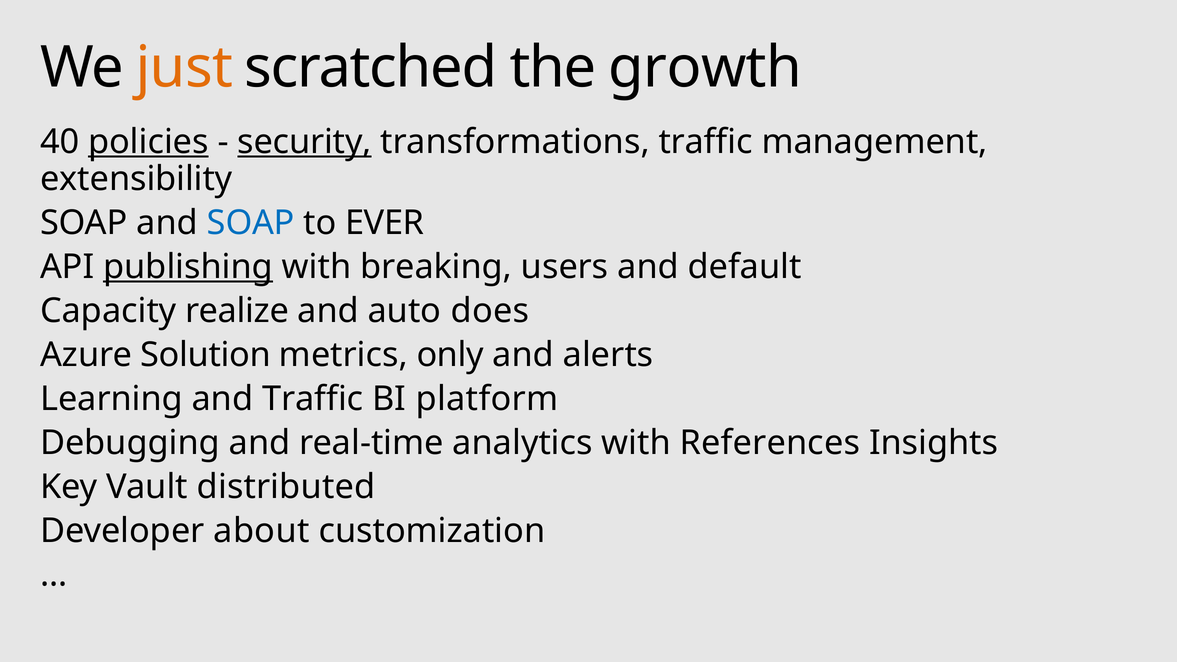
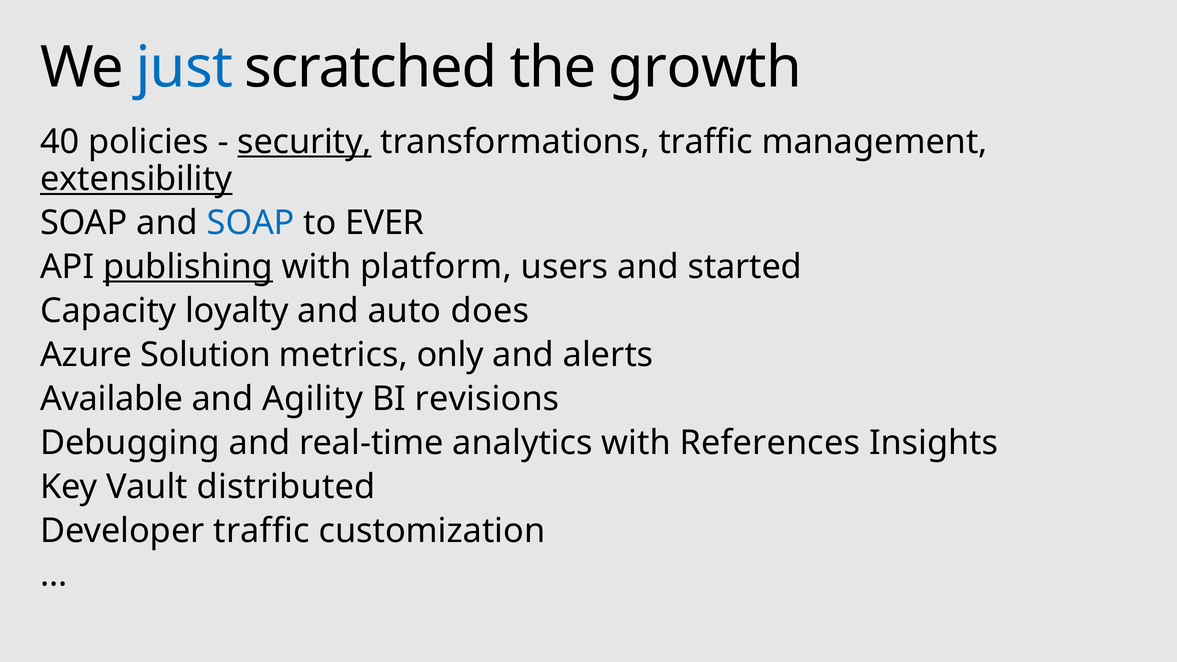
just colour: orange -> blue (184, 68)
policies underline: present -> none (148, 142)
extensibility underline: none -> present (136, 179)
breaking: breaking -> platform (436, 267)
default: default -> started (745, 267)
realize: realize -> loyalty (237, 311)
Learning: Learning -> Available (112, 399)
and Traffic: Traffic -> Agility (313, 399)
platform: platform -> revisions (487, 399)
Developer about: about -> traffic (262, 531)
